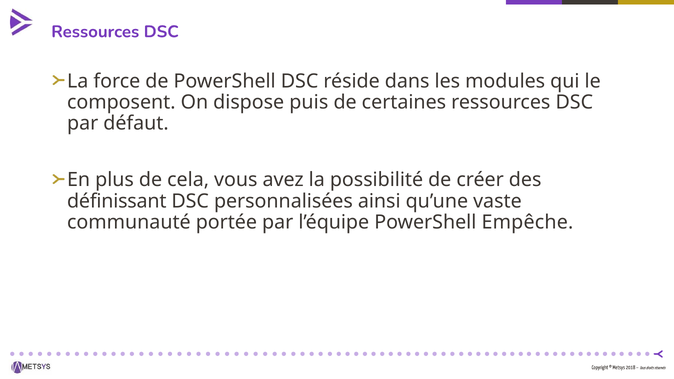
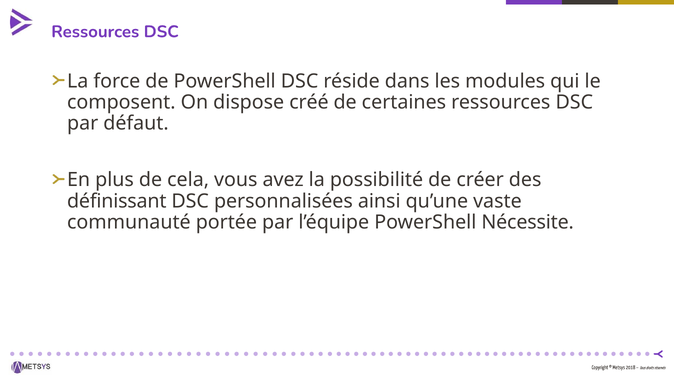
puis: puis -> créé (309, 102)
Empêche: Empêche -> Nécessite (528, 223)
